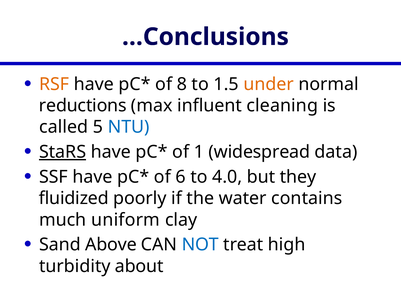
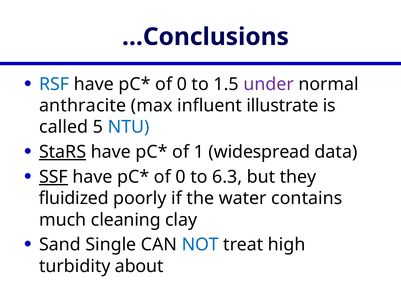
RSF colour: orange -> blue (54, 84)
8: 8 -> 0 (182, 84)
under colour: orange -> purple (269, 84)
reductions: reductions -> anthracite (83, 106)
cleaning: cleaning -> illustrate (282, 106)
SSF underline: none -> present (54, 177)
6: 6 -> 0 (181, 177)
4.0: 4.0 -> 6.3 (227, 177)
uniform: uniform -> cleaning (126, 220)
Above: Above -> Single (111, 245)
